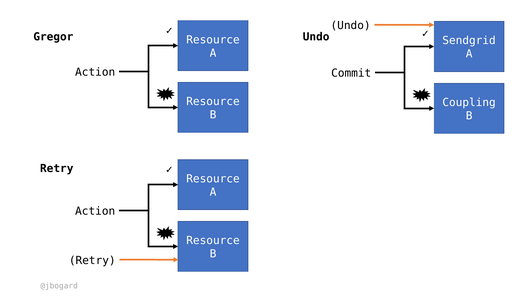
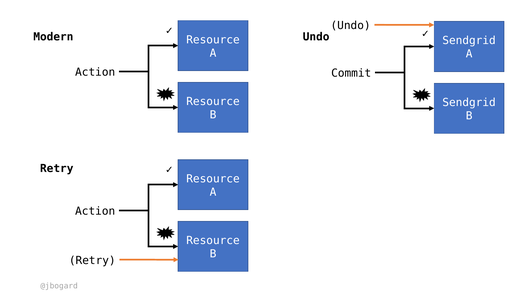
Gregor: Gregor -> Modern (53, 37)
Coupling: Coupling -> Sendgrid (469, 102)
